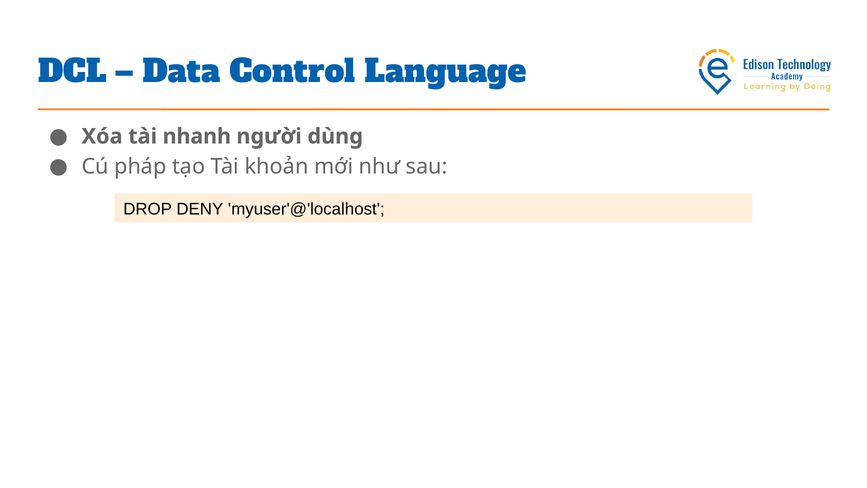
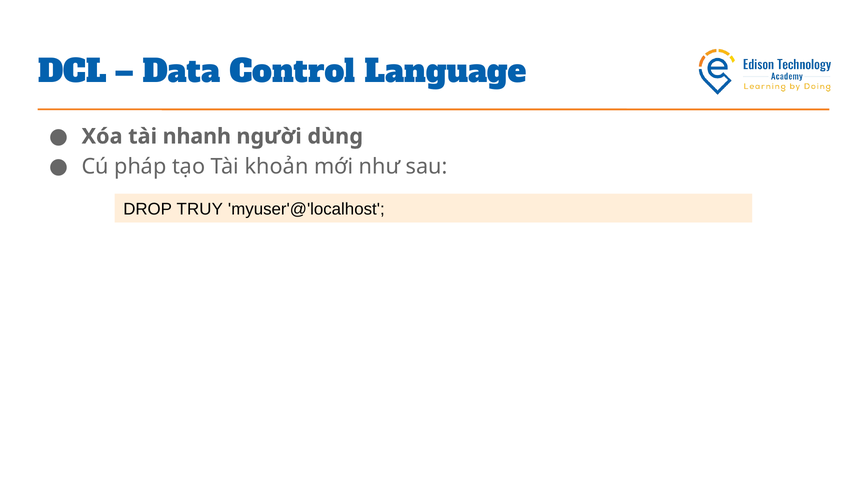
DENY: DENY -> TRUY (200, 209)
